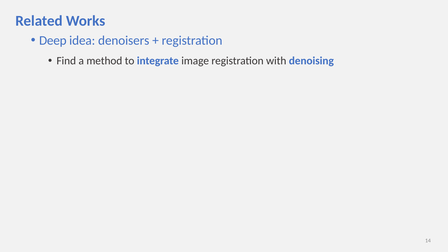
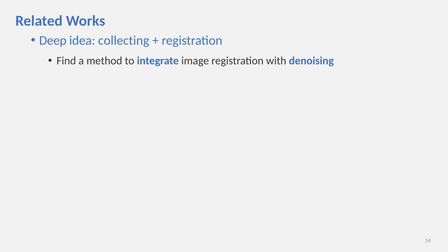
denoisers: denoisers -> collecting (124, 40)
